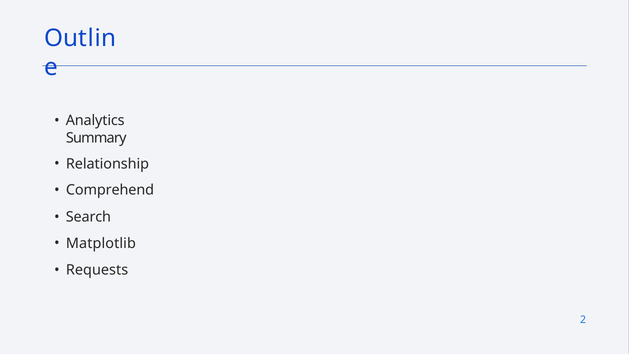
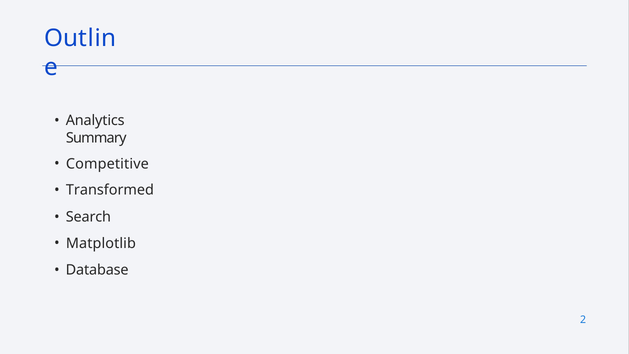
Relationship: Relationship -> Competitive (107, 164)
Comprehend: Comprehend -> Transformed (110, 190)
Requests: Requests -> Database (97, 270)
